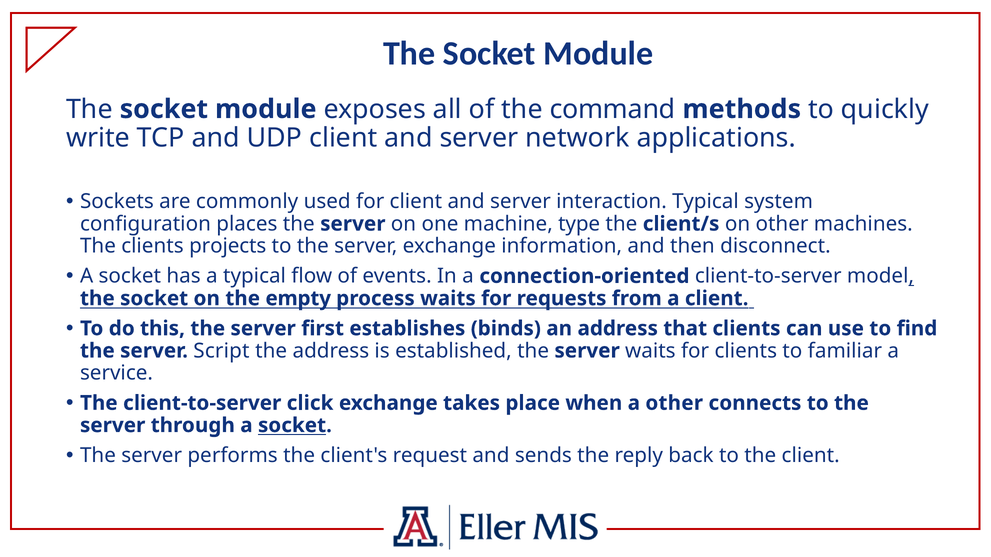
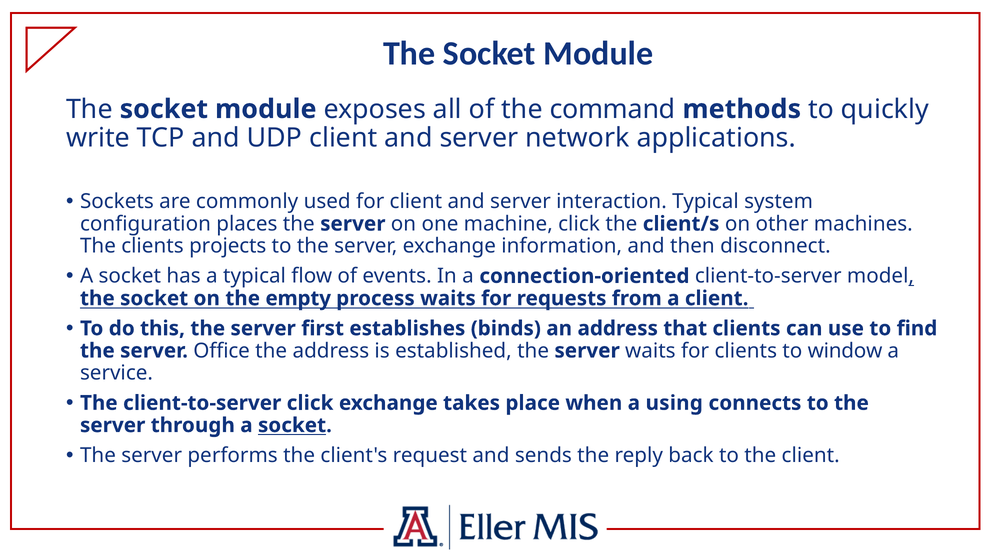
machine type: type -> click (579, 224)
Script: Script -> Office (222, 351)
familiar: familiar -> window (845, 351)
a other: other -> using (674, 403)
